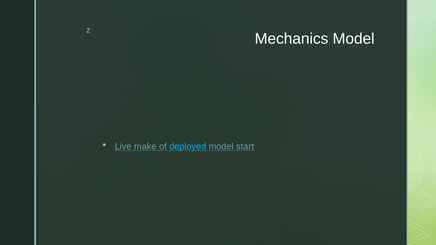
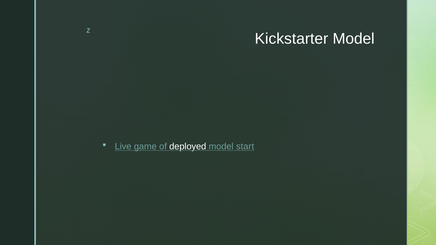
Mechanics: Mechanics -> Kickstarter (291, 39)
make: make -> game (145, 147)
deployed colour: light blue -> white (188, 147)
